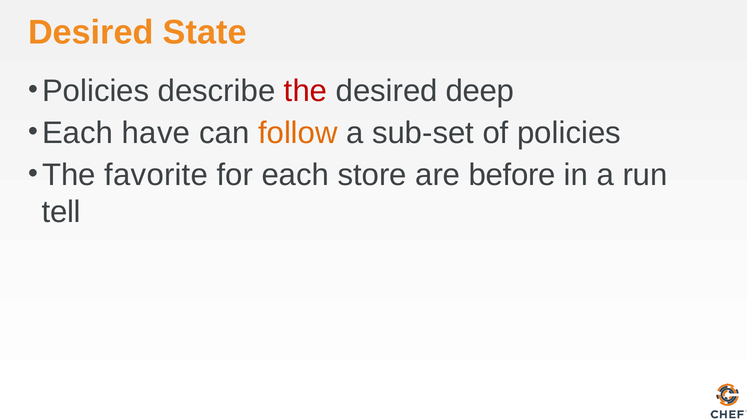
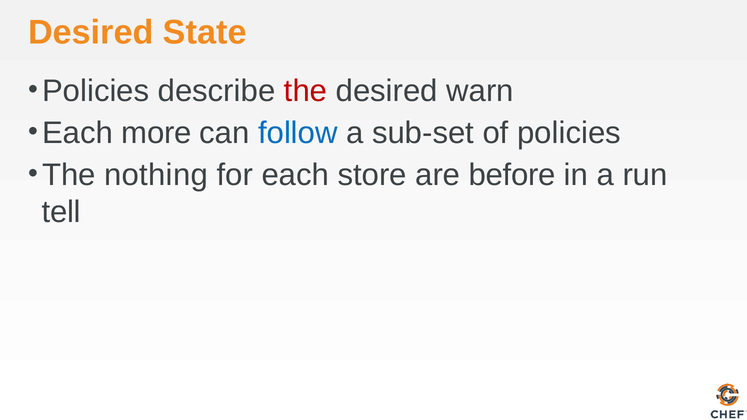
deep: deep -> warn (480, 91)
have: have -> more (156, 133)
follow colour: orange -> blue (298, 133)
favorite: favorite -> nothing (156, 175)
